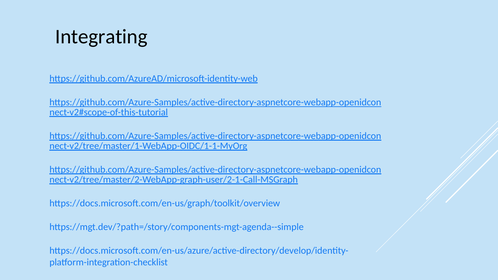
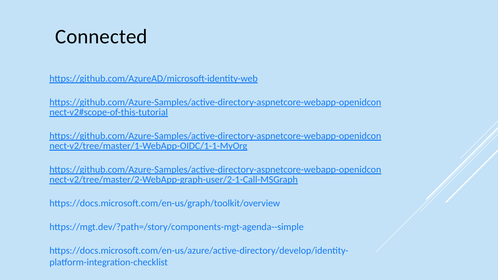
Integrating: Integrating -> Connected (101, 37)
